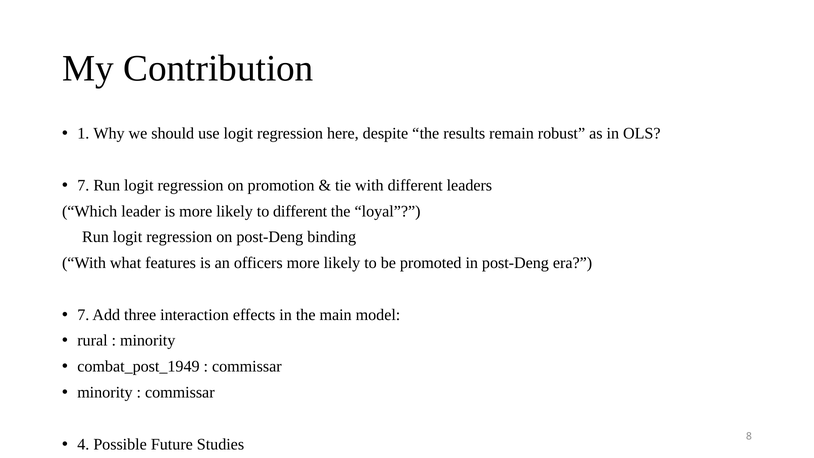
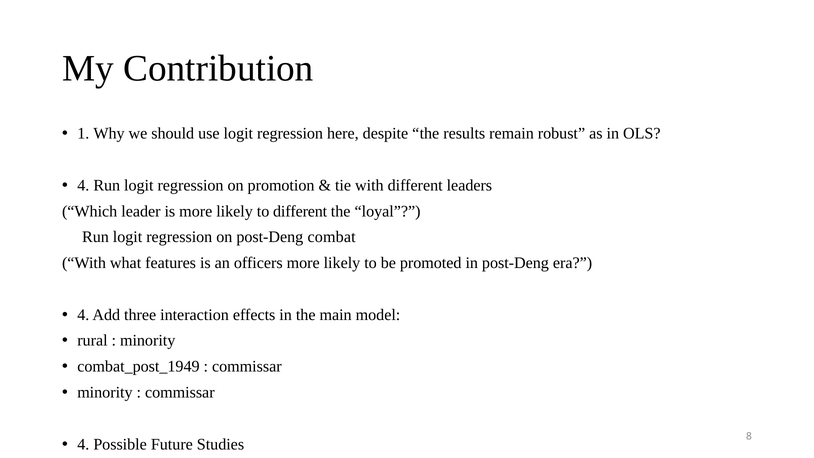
7: 7 -> 4 (83, 185)
binding: binding -> combat (332, 237)
7: 7 -> 4 (83, 315)
